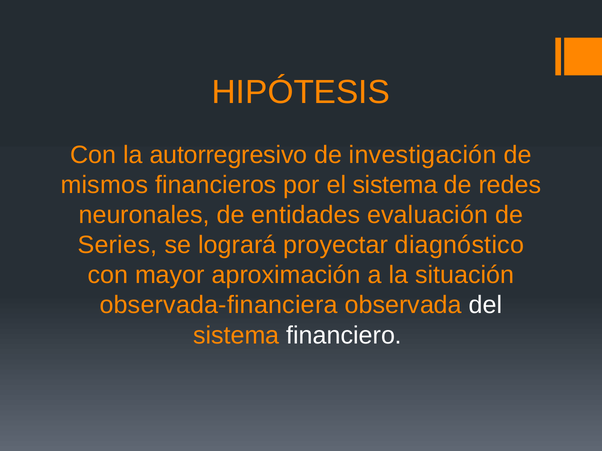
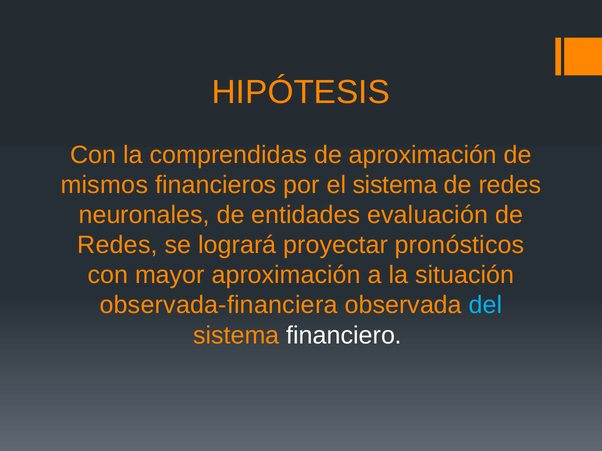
autorregresivo: autorregresivo -> comprendidas (228, 155)
de investigación: investigación -> aproximación (423, 155)
Series: Series -> Redes (118, 245)
diagnóstico: diagnóstico -> pronósticos (460, 245)
del colour: white -> light blue (485, 306)
